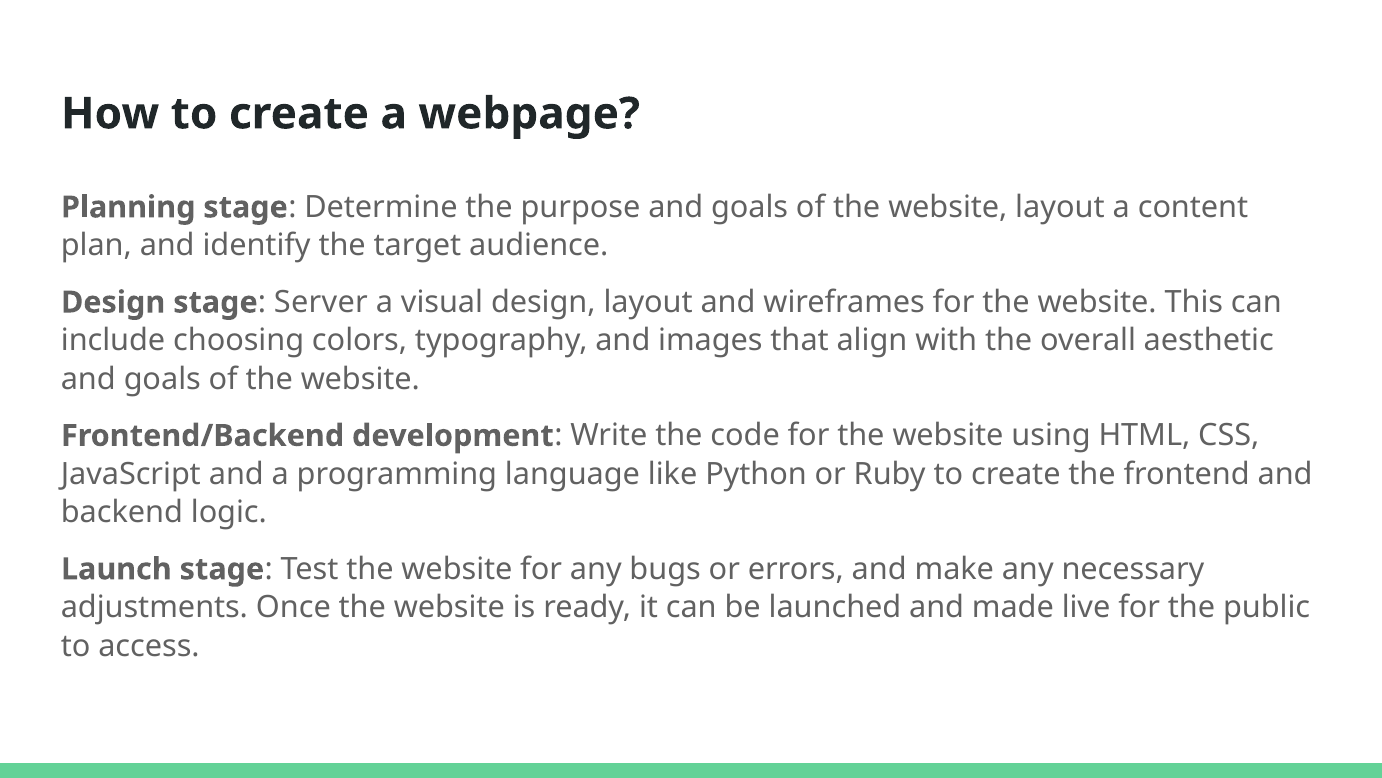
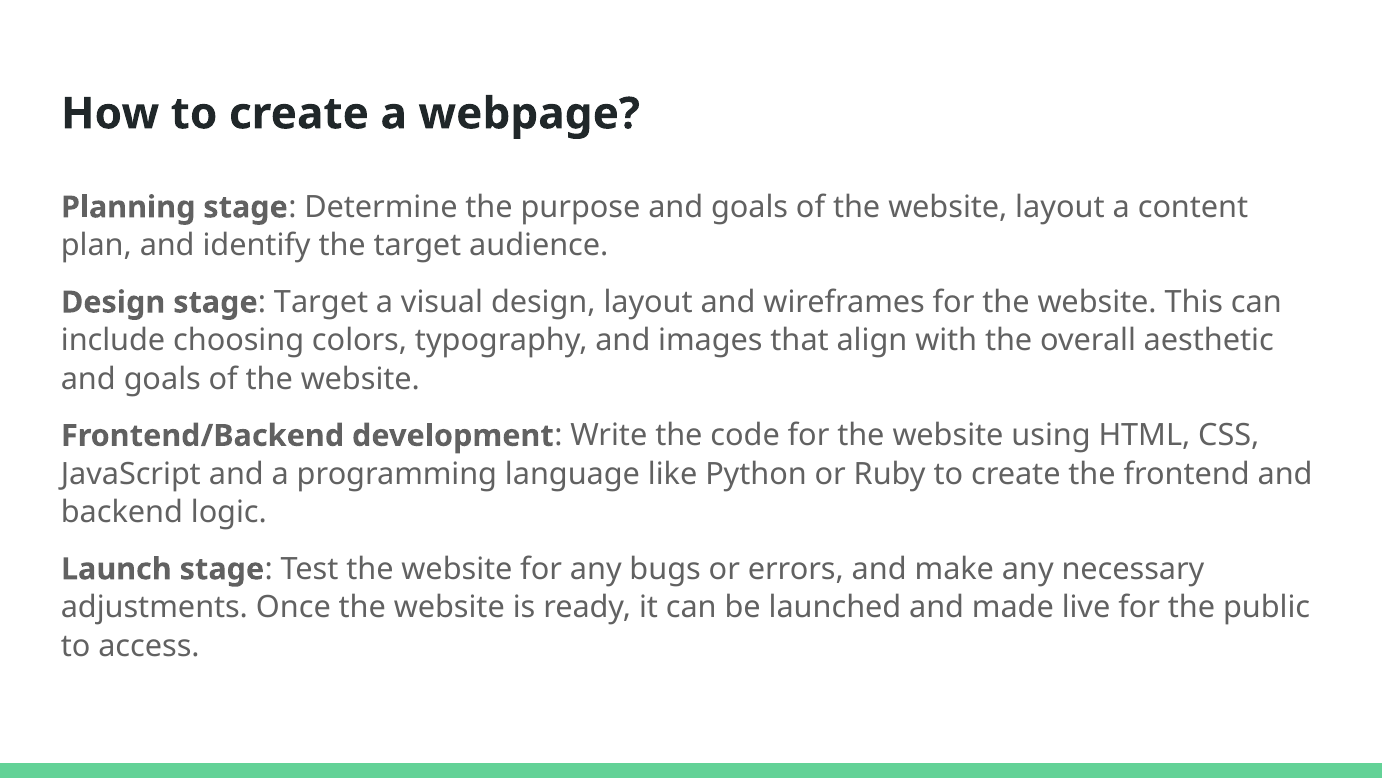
stage Server: Server -> Target (321, 302)
